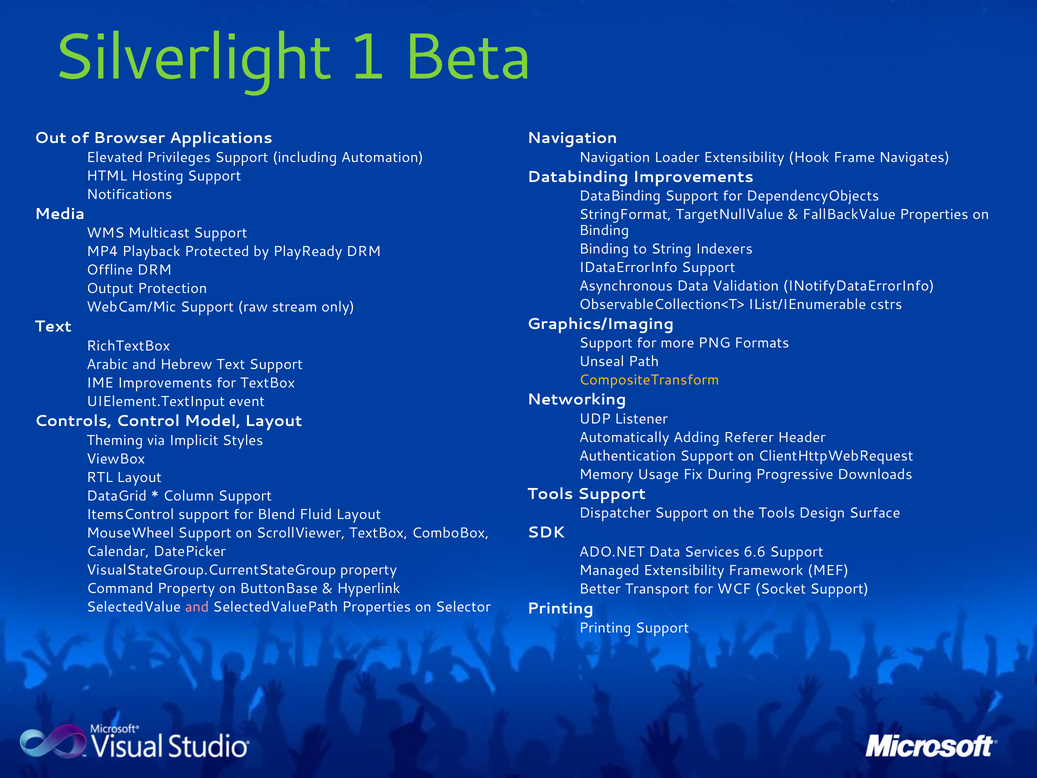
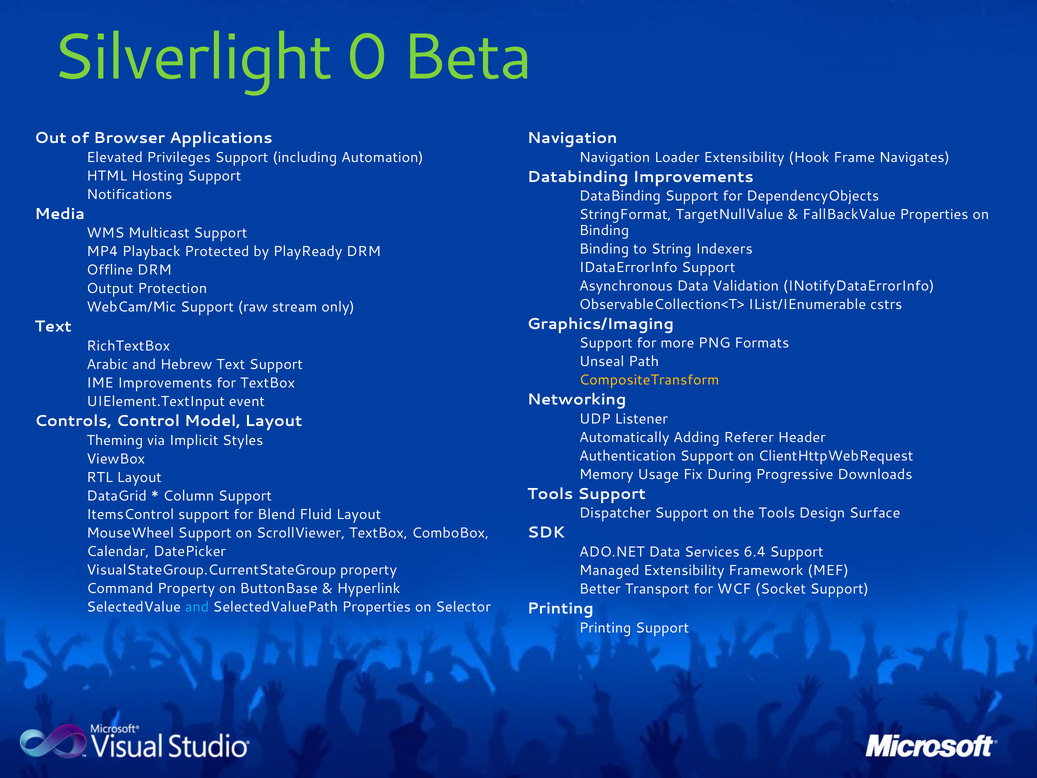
1: 1 -> 0 (367, 57)
6.6: 6.6 -> 6.4 (755, 552)
and colour: pink -> light blue (197, 607)
